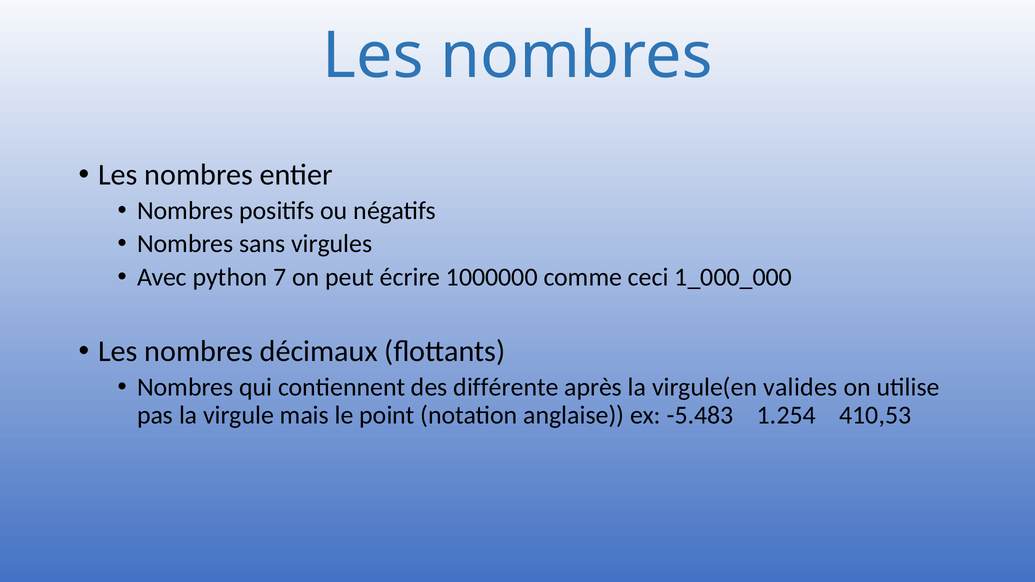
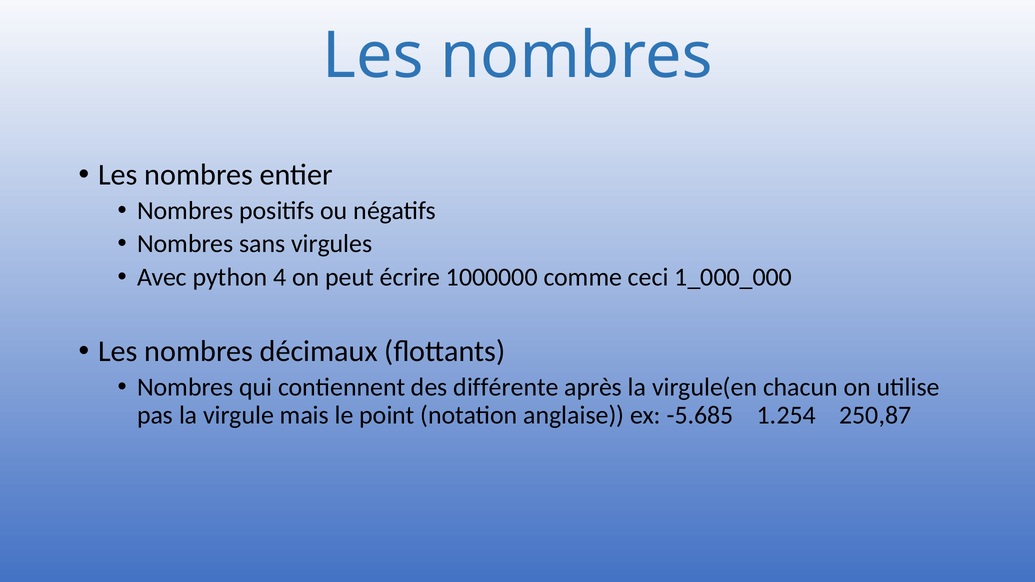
7: 7 -> 4 (280, 277)
valides: valides -> chacun (800, 387)
-5.483: -5.483 -> -5.685 (700, 415)
410,53: 410,53 -> 250,87 (875, 415)
